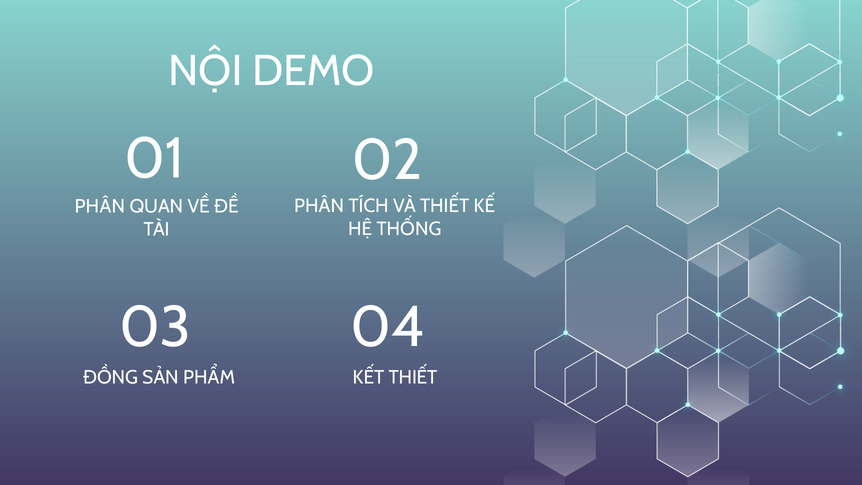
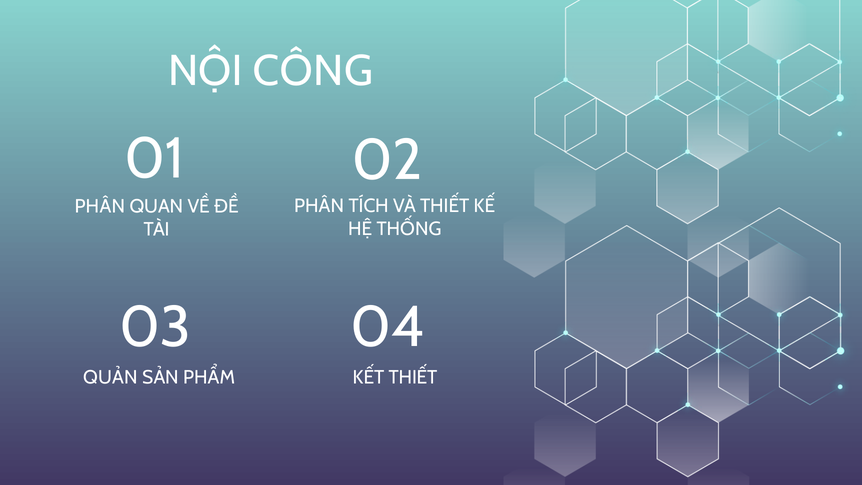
DEMO: DEMO -> CÔNG (313, 71)
ĐỒNG: ĐỒNG -> QUẢN (111, 377)
